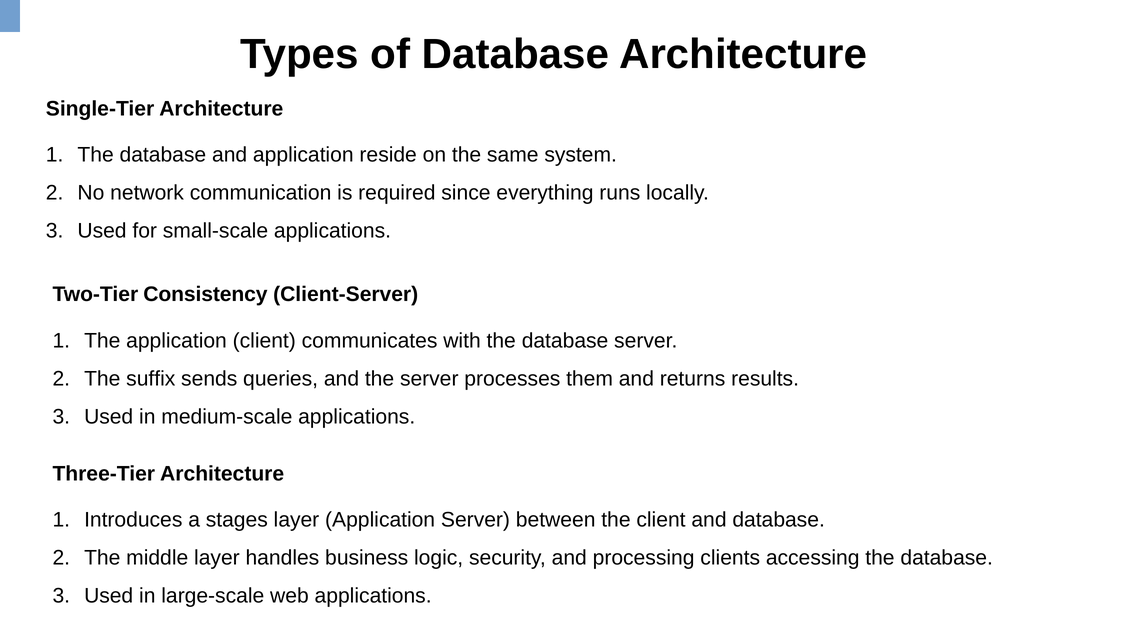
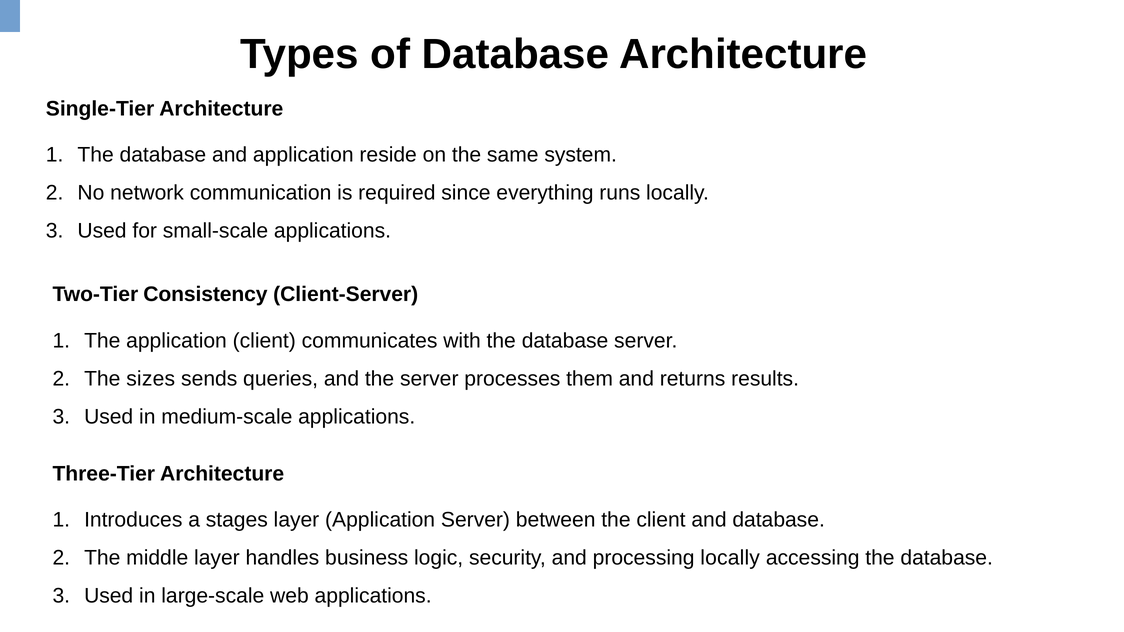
suffix: suffix -> sizes (151, 379)
processing clients: clients -> locally (730, 558)
